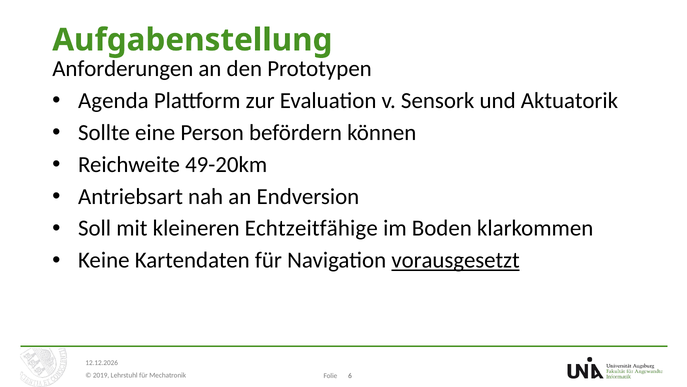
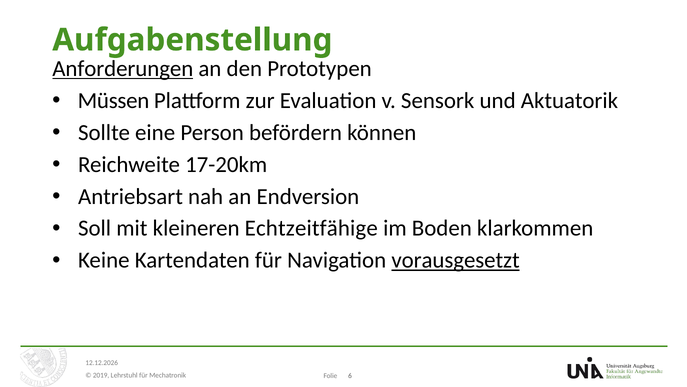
Anforderungen underline: none -> present (123, 69)
Agenda: Agenda -> Müssen (114, 100)
49-20km: 49-20km -> 17-20km (226, 164)
